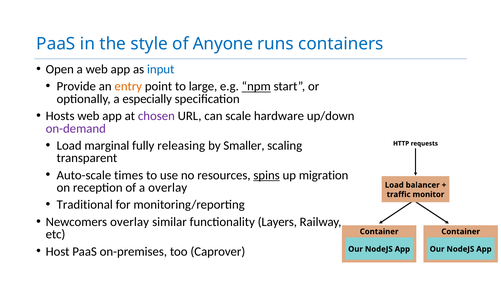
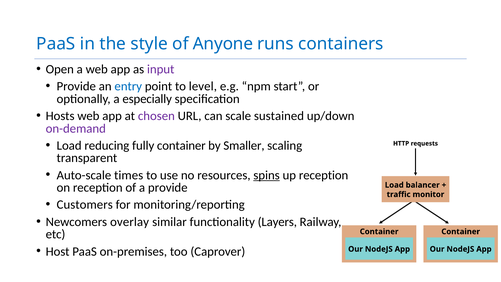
input colour: blue -> purple (161, 69)
entry colour: orange -> blue (128, 86)
large: large -> level (203, 86)
npm underline: present -> none (256, 86)
hardware: hardware -> sustained (279, 116)
marginal: marginal -> reducing (107, 146)
fully releasing: releasing -> container (181, 146)
up migration: migration -> reception (324, 175)
a overlay: overlay -> provide (168, 188)
Traditional: Traditional -> Customers (85, 205)
